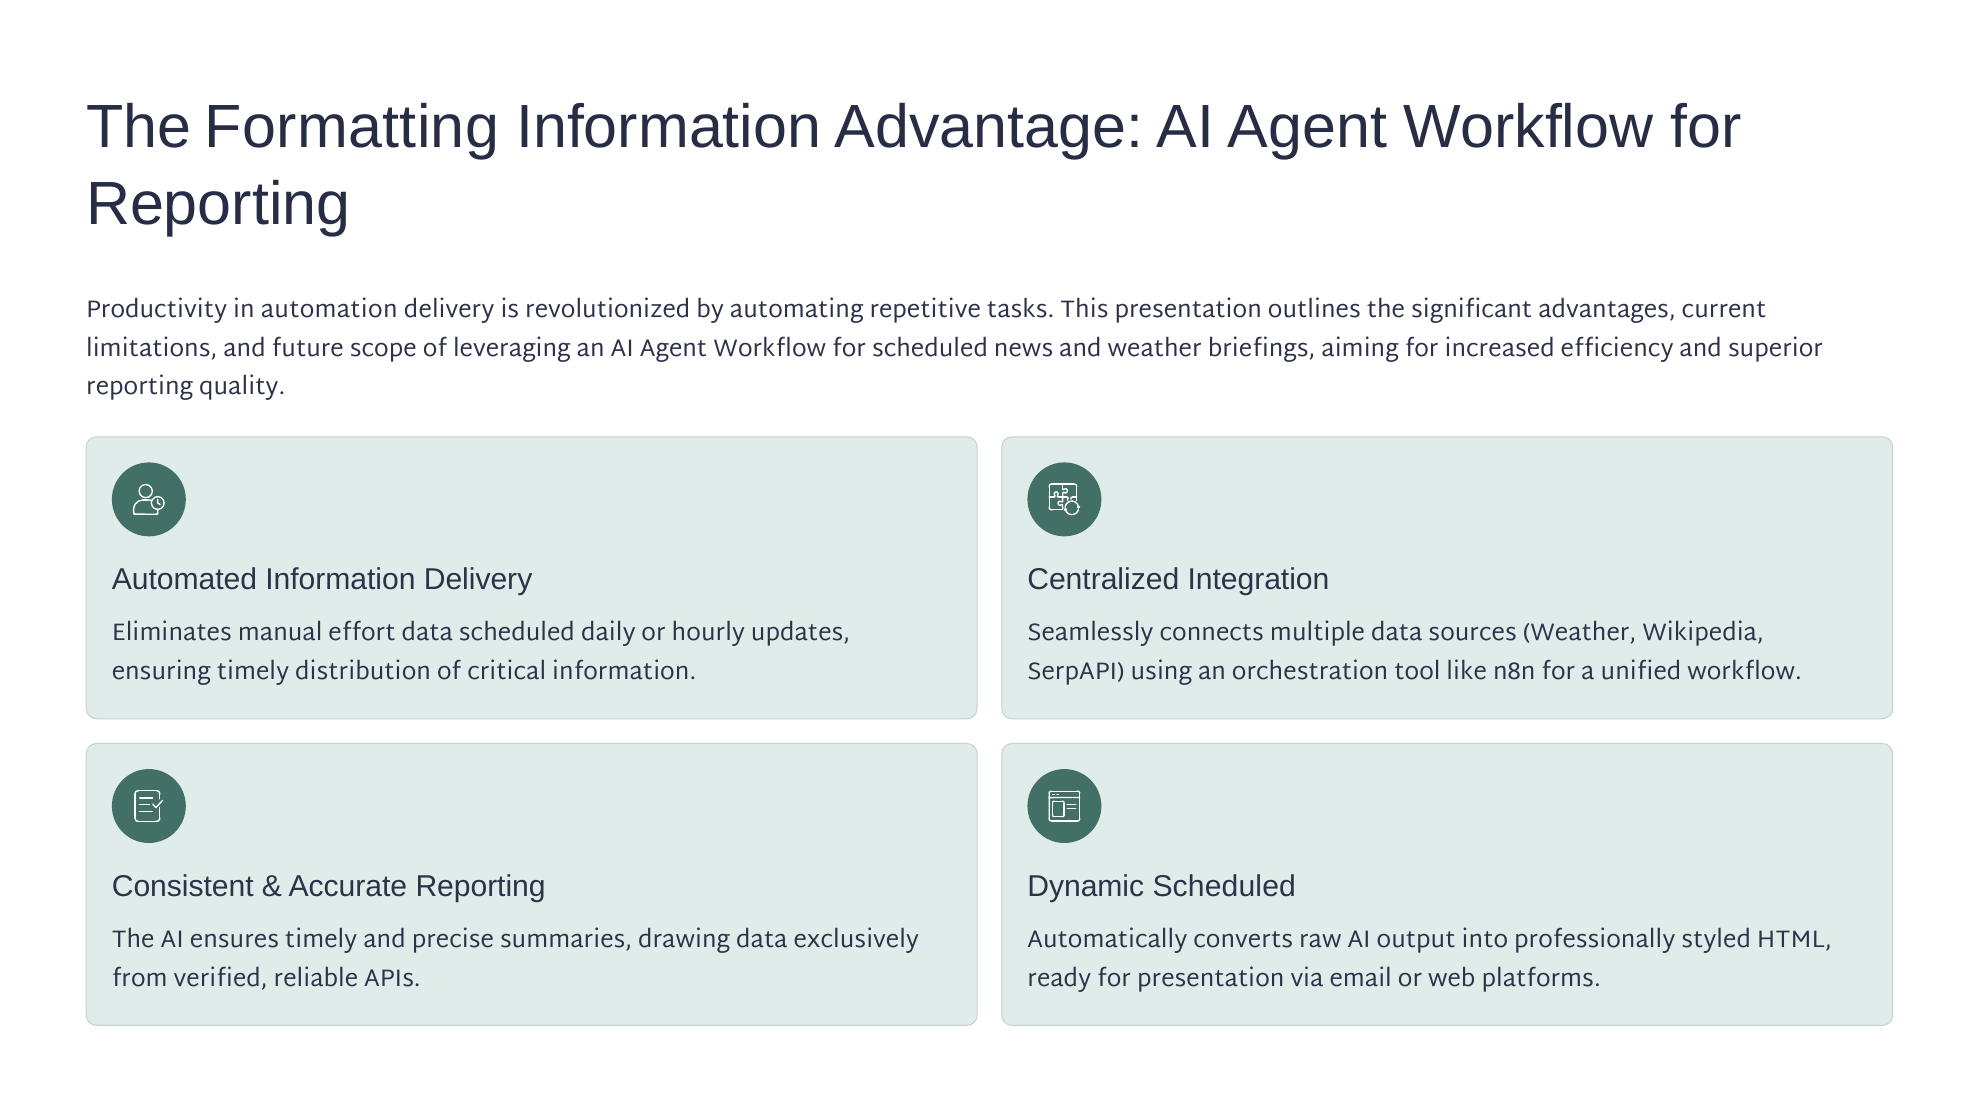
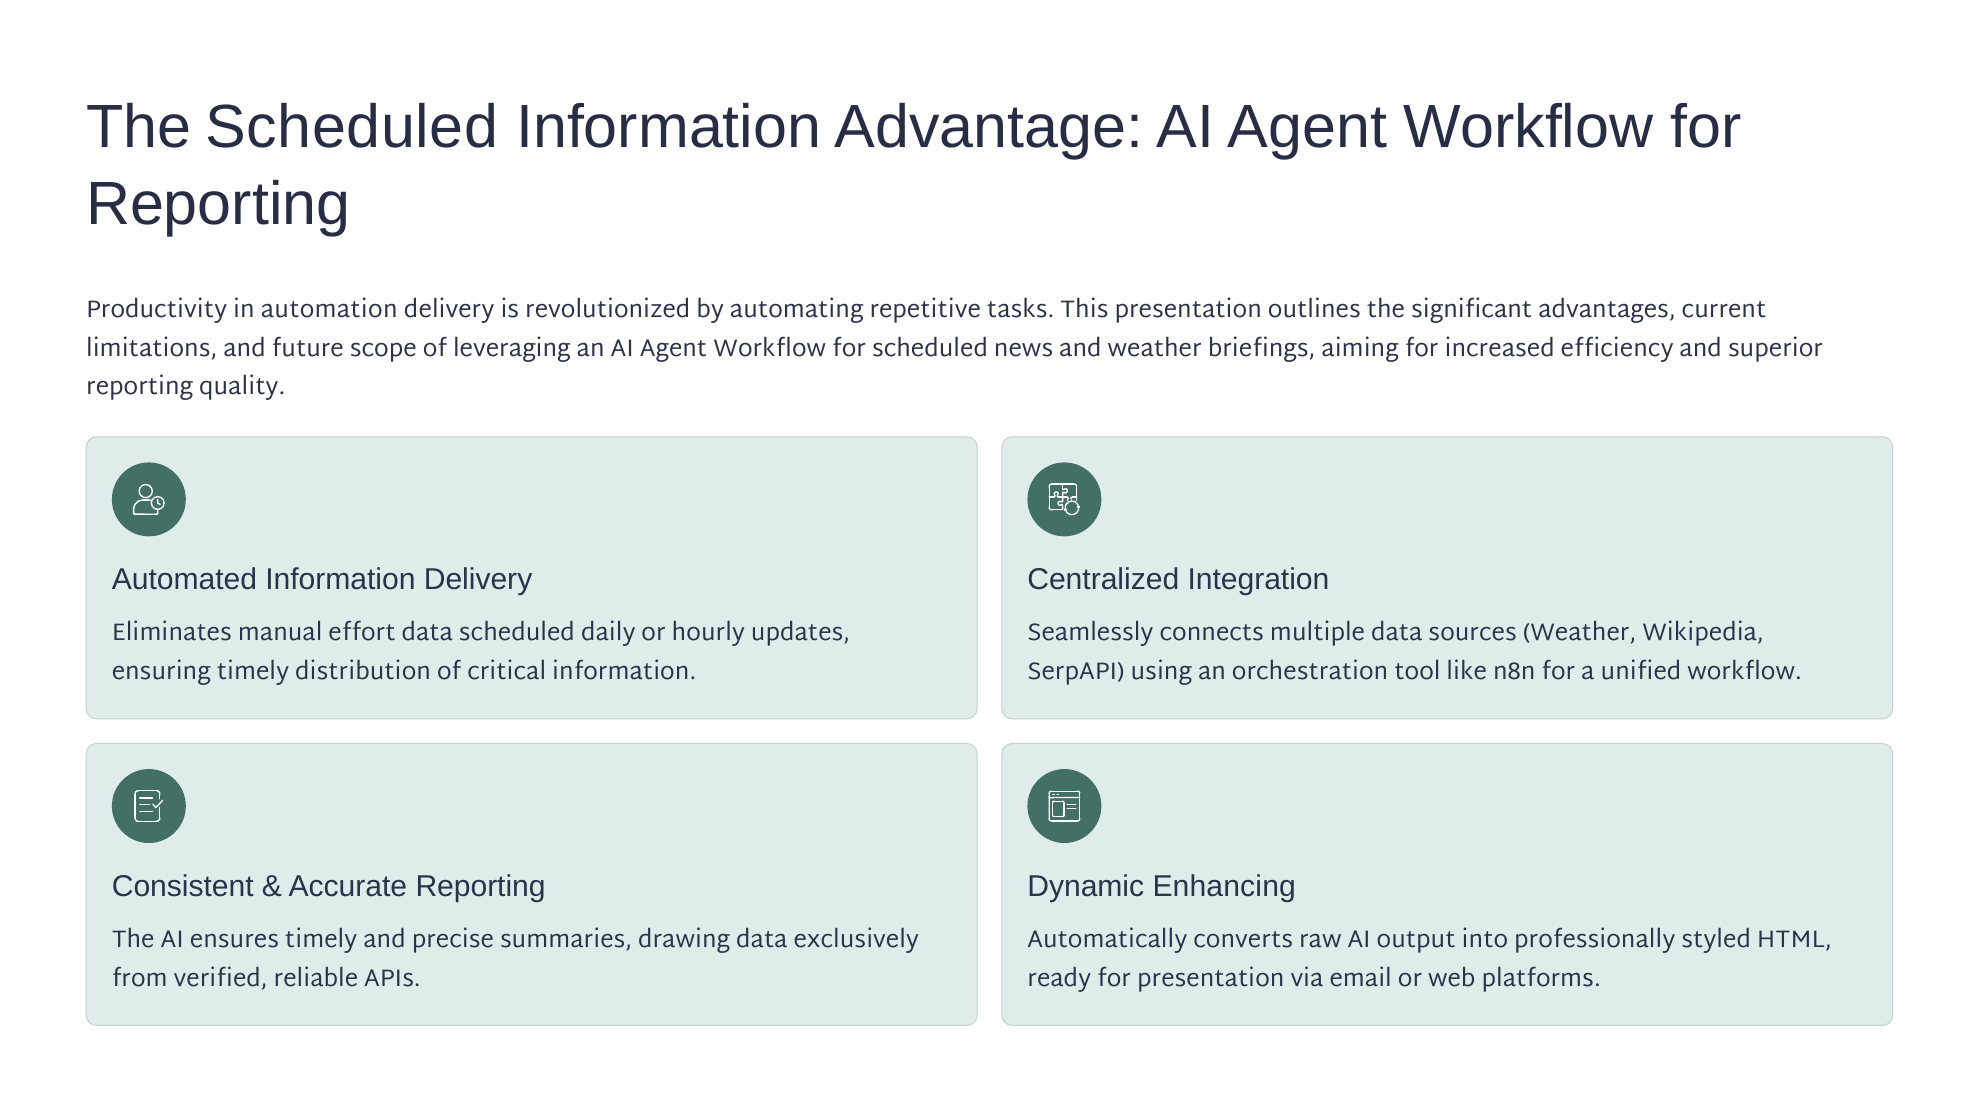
The Formatting: Formatting -> Scheduled (352, 127)
Dynamic Scheduled: Scheduled -> Enhancing (1224, 887)
